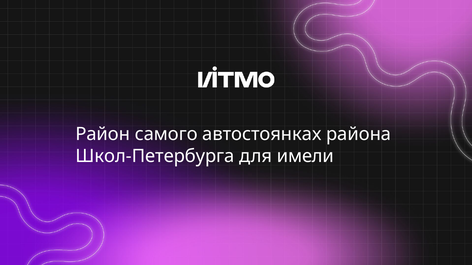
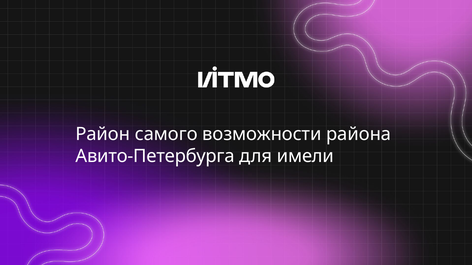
автостоянках: автостоянках -> возможности (262, 135)
Школ-Петербурга: Школ-Петербурга -> Авито-Петербурга (155, 157)
